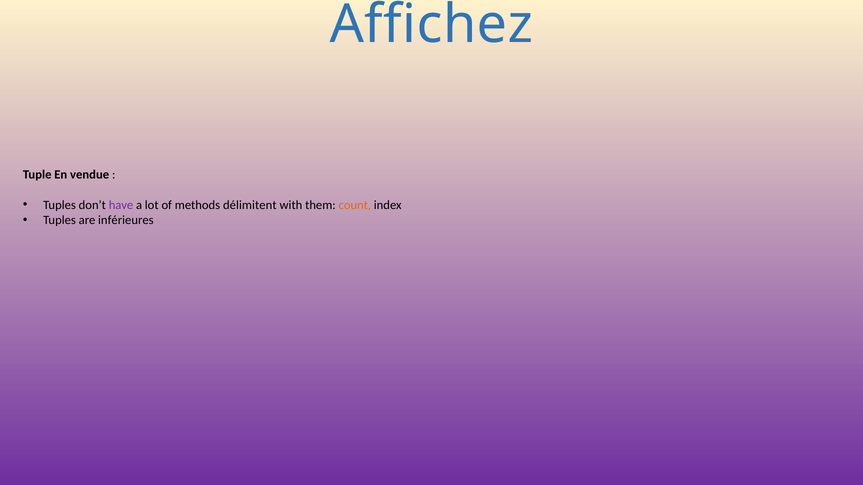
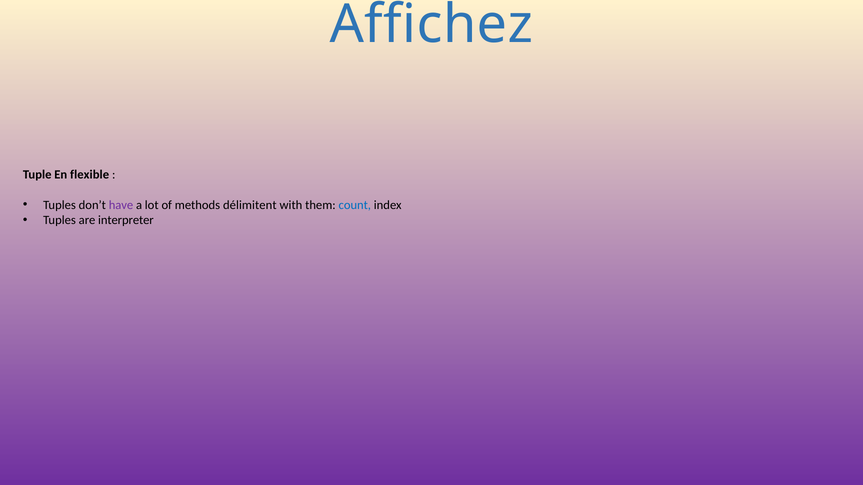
vendue: vendue -> flexible (90, 175)
count colour: orange -> blue (355, 205)
inférieures: inférieures -> interpreter (126, 220)
